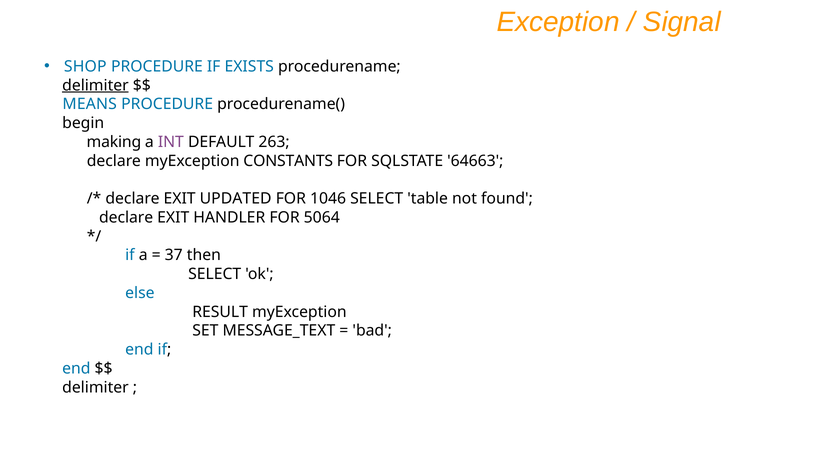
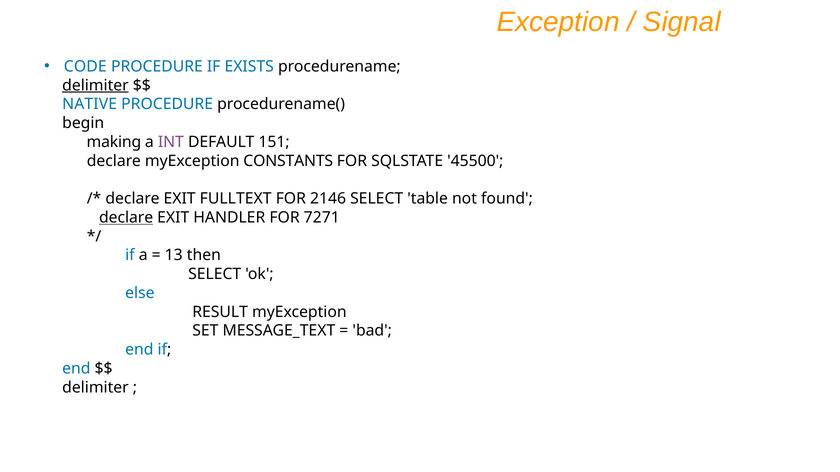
SHOP: SHOP -> CODE (85, 67)
MEANS: MEANS -> NATIVE (90, 104)
263: 263 -> 151 (274, 142)
64663: 64663 -> 45500 (475, 161)
UPDATED: UPDATED -> FULLTEXT (236, 199)
1046: 1046 -> 2146 (328, 199)
declare underline: none -> present (126, 218)
5064: 5064 -> 7271 (322, 218)
37: 37 -> 13 (174, 256)
